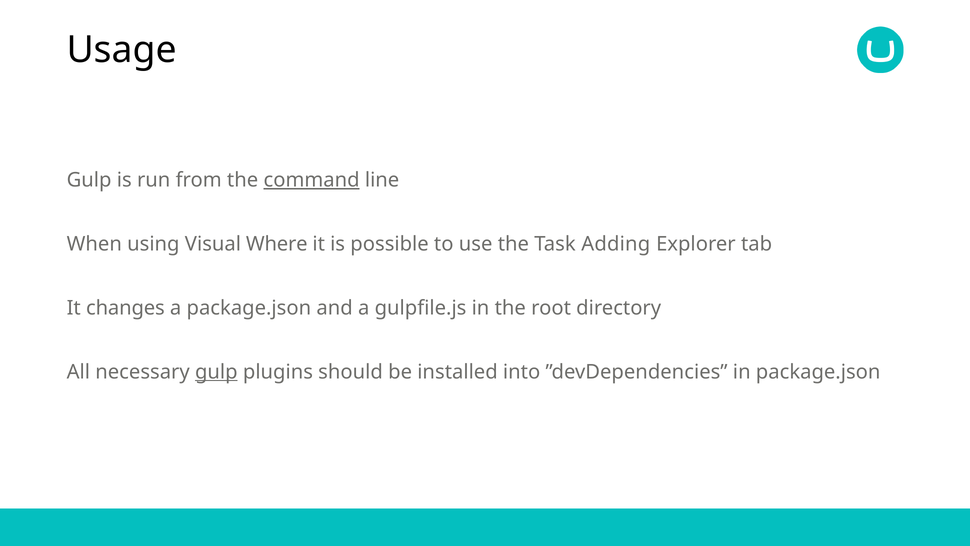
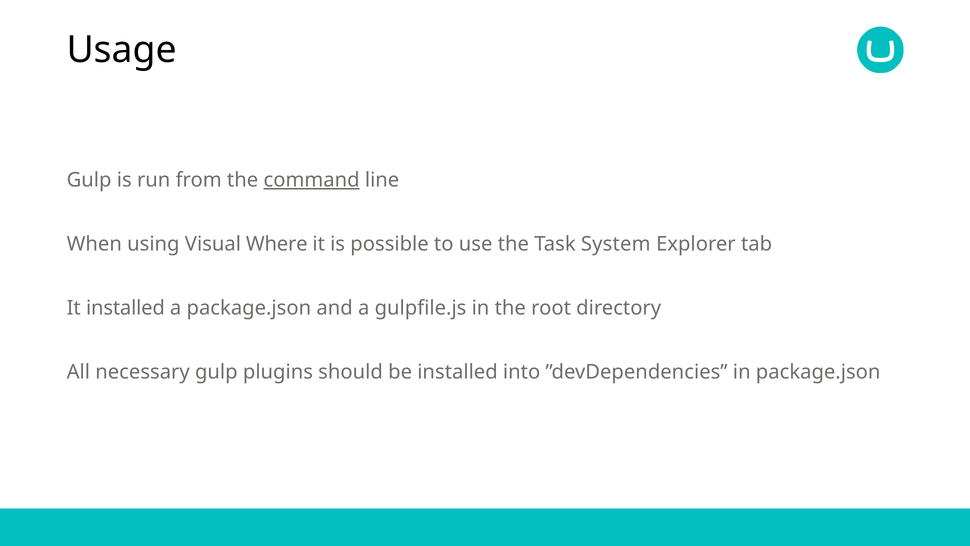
Adding: Adding -> System (616, 244)
It changes: changes -> installed (125, 308)
gulp underline: present -> none (216, 372)
